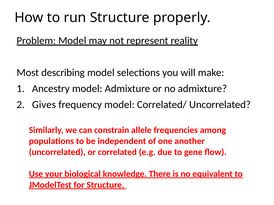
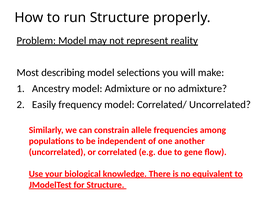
Gives: Gives -> Easily (44, 105)
